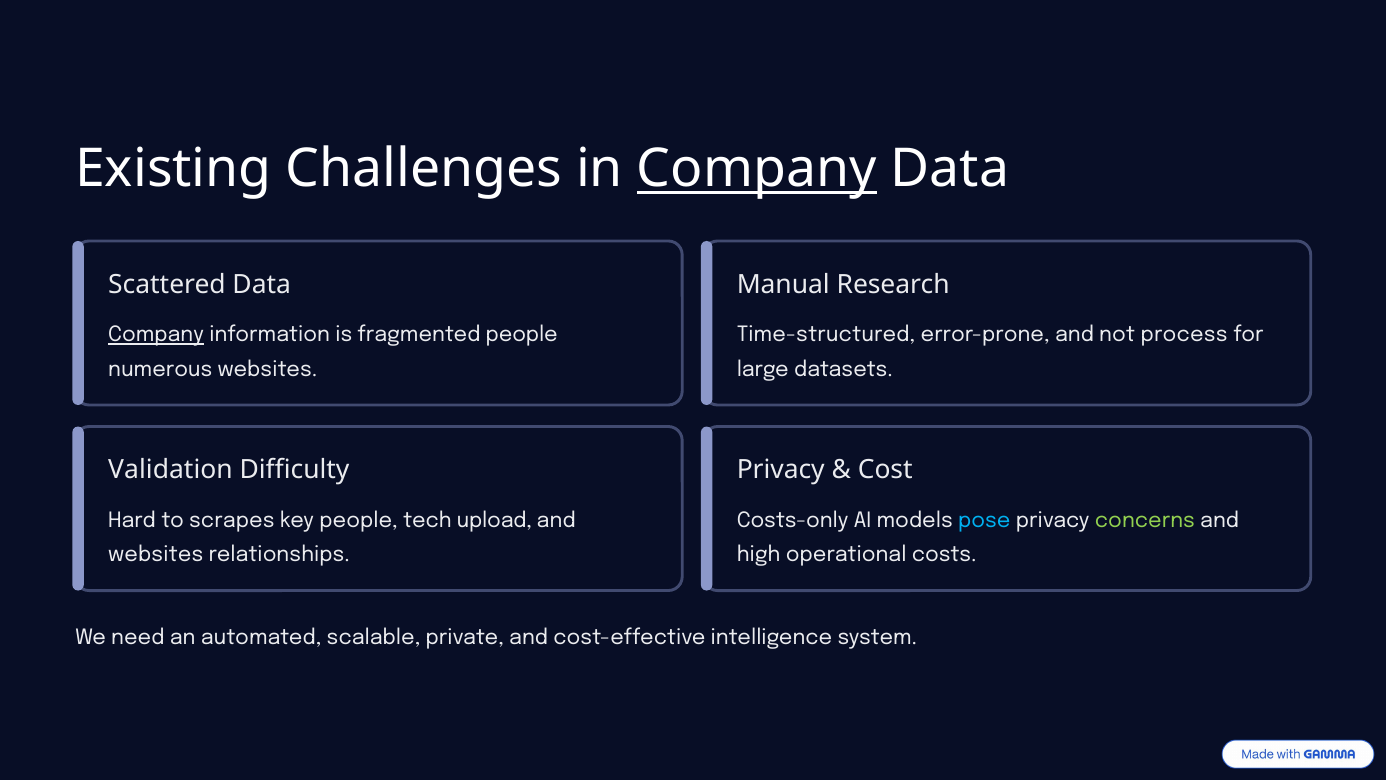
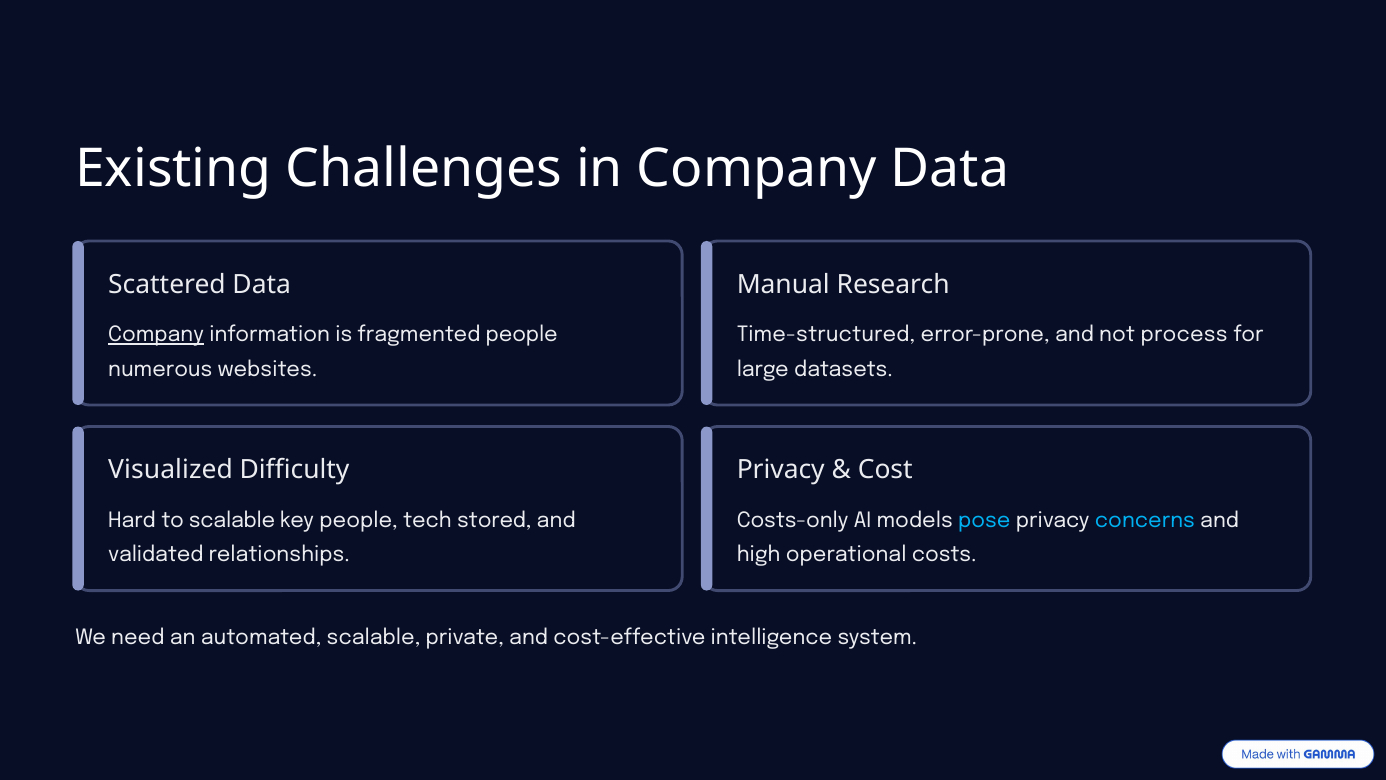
Company underline: present -> none (757, 169)
Validation: Validation -> Visualized (171, 470)
to scrapes: scrapes -> scalable (232, 520)
upload: upload -> stored (494, 520)
concerns colour: light green -> light blue (1145, 520)
websites: websites -> validated (156, 555)
